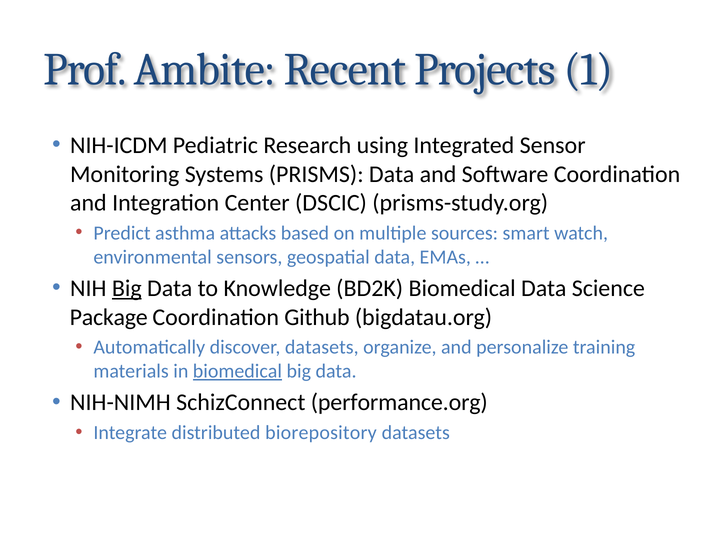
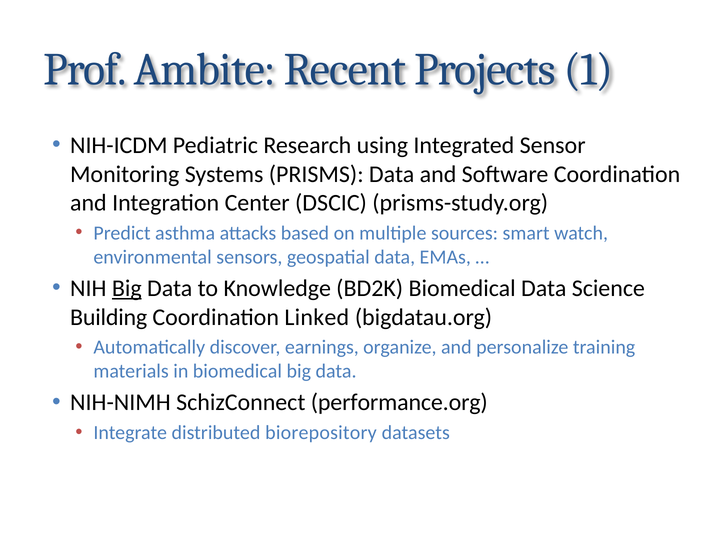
Package: Package -> Building (109, 317)
Github: Github -> Linked (317, 317)
discover datasets: datasets -> earnings (322, 347)
biomedical underline: present -> none (237, 371)
